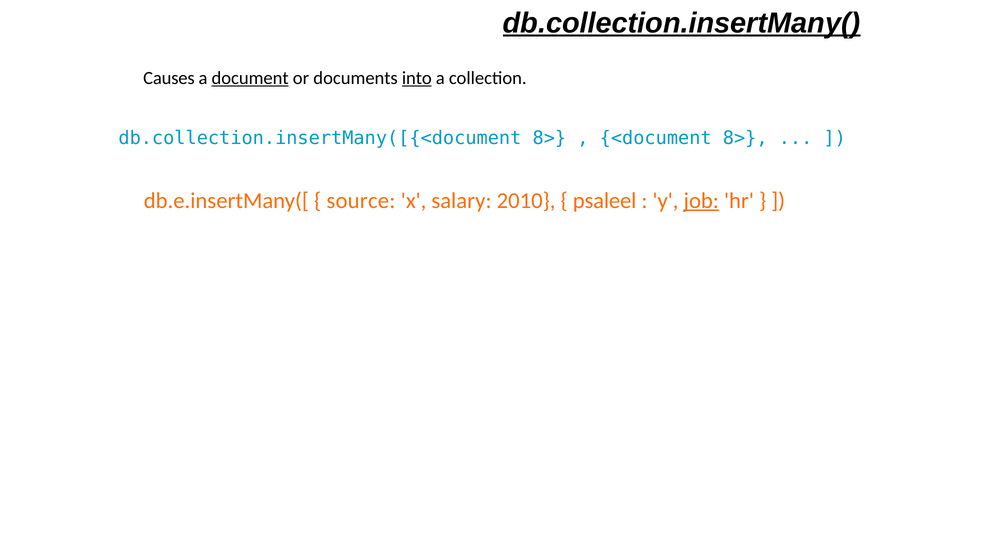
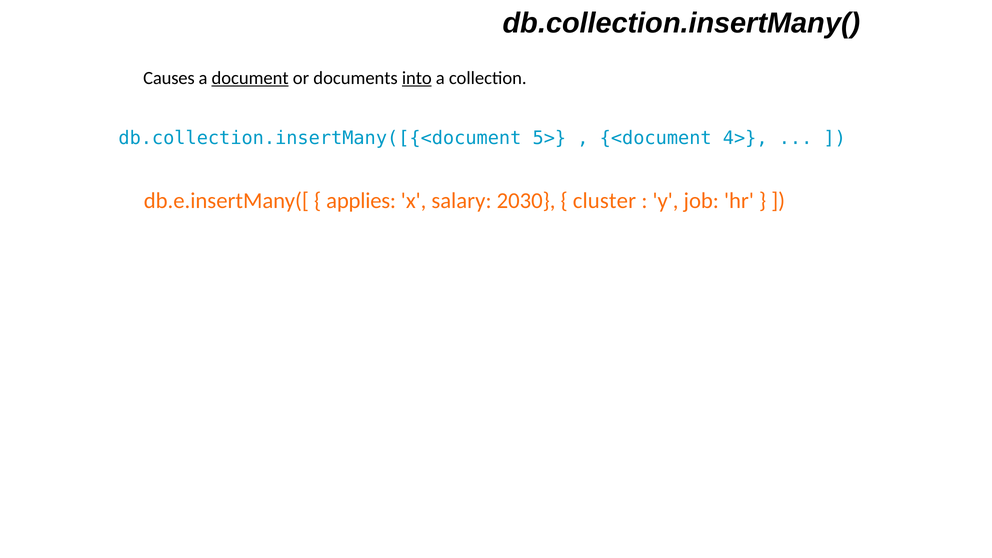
db.collection.insertMany( underline: present -> none (682, 23)
db.collection.insertMany([{<document 8>: 8> -> 5> (549, 138)
<document 8>: 8> -> 4> (745, 138)
source: source -> applies (361, 201)
2010: 2010 -> 2030 (526, 201)
psaleel: psaleel -> cluster (604, 201)
job underline: present -> none (701, 201)
